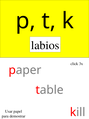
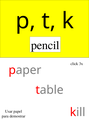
labios: labios -> pencil (45, 45)
